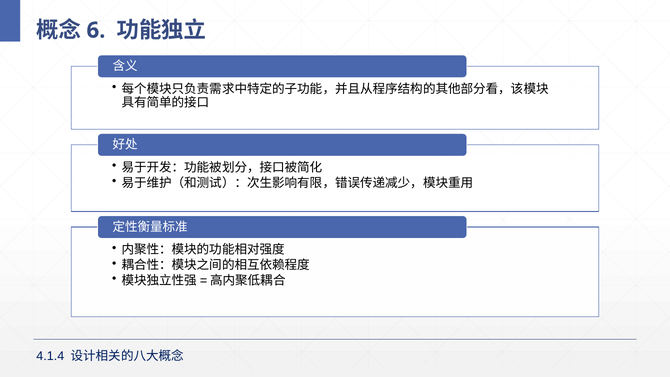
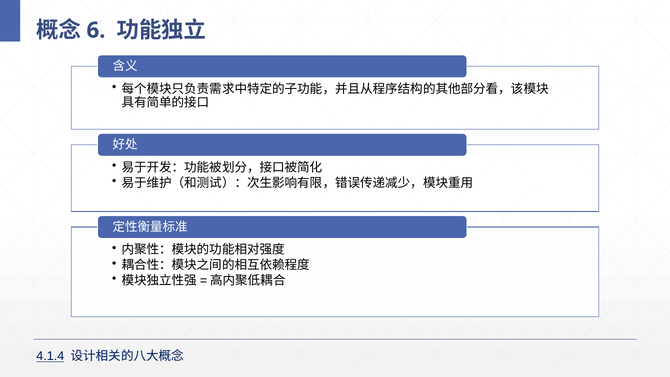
4.1.4 underline: none -> present (50, 356)
